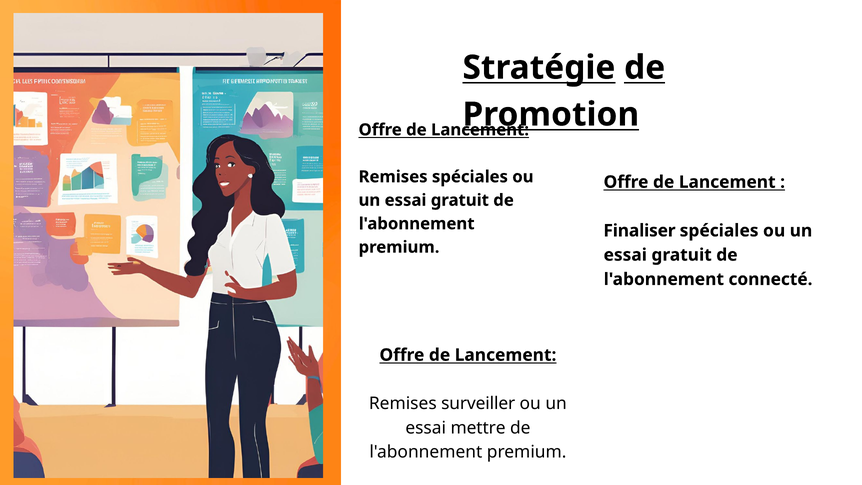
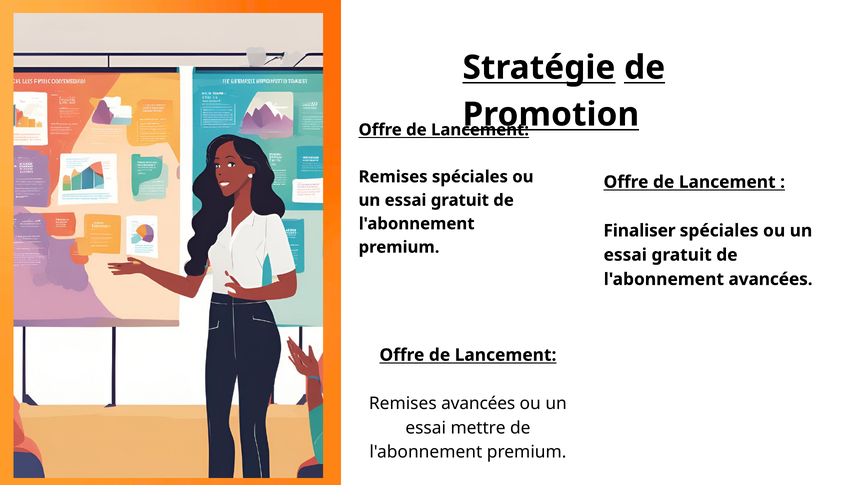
l'abonnement connecté: connecté -> avancées (771, 279)
Remises surveiller: surveiller -> avancées (478, 404)
